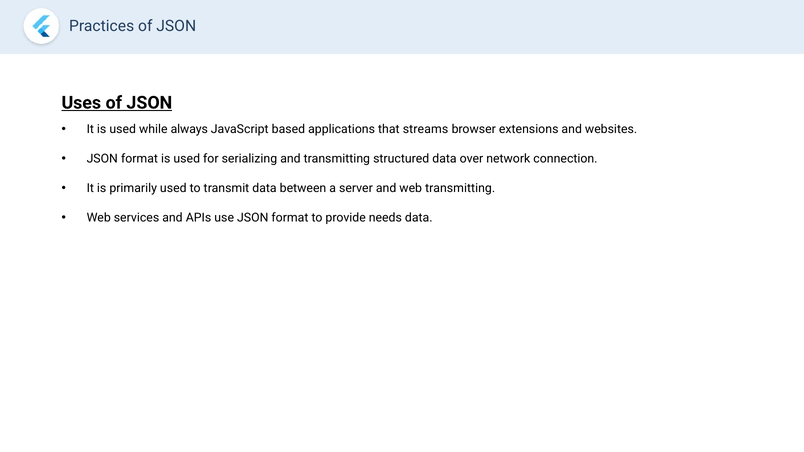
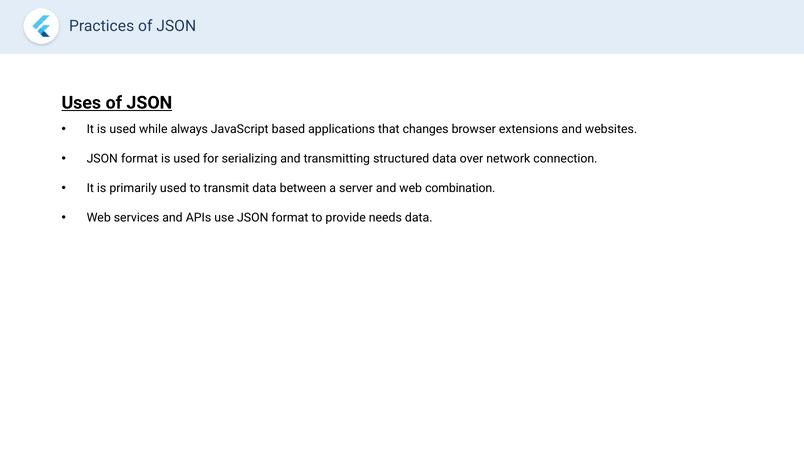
streams: streams -> changes (426, 129)
web transmitting: transmitting -> combination (460, 188)
